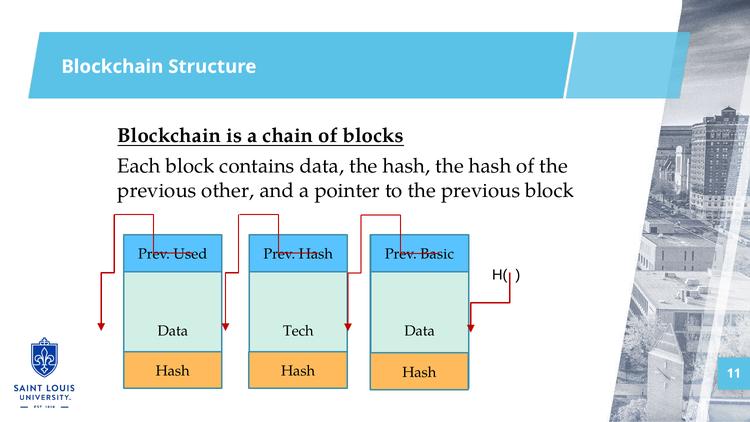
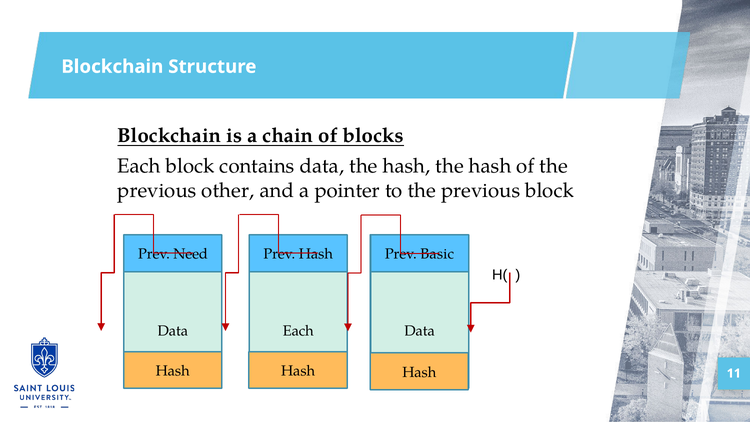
Used: Used -> Need (191, 254)
Tech: Tech -> Each (298, 331)
